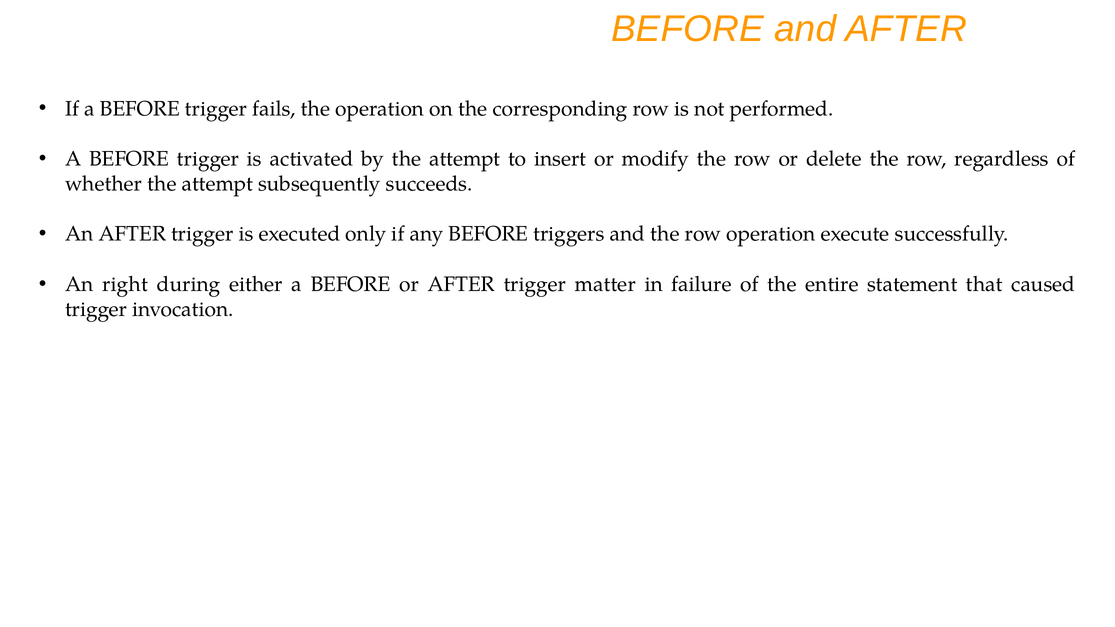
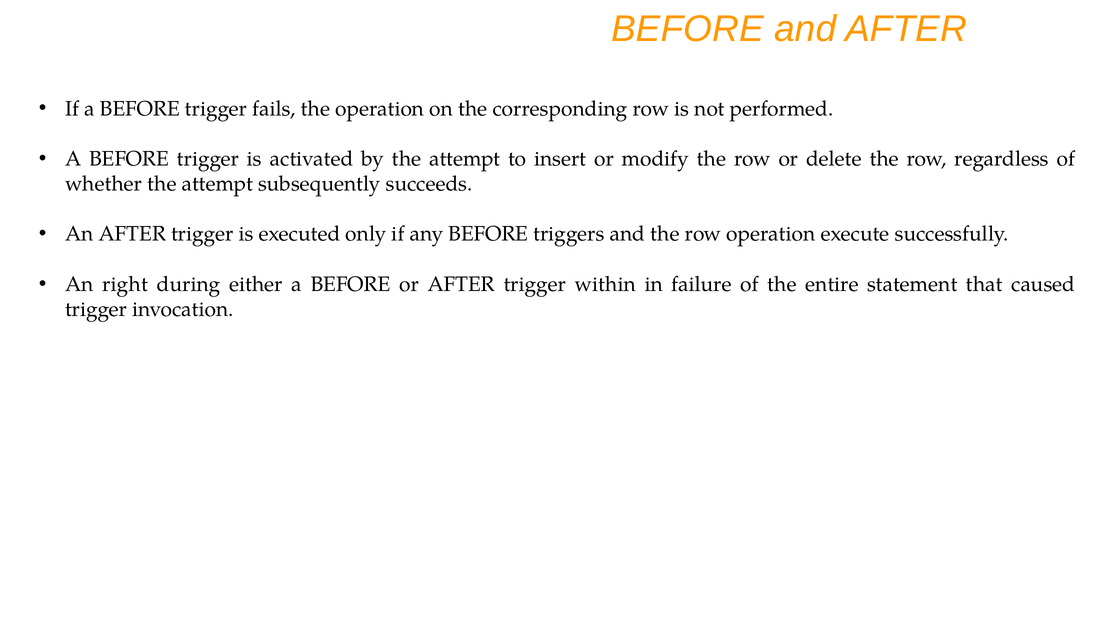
matter: matter -> within (605, 284)
